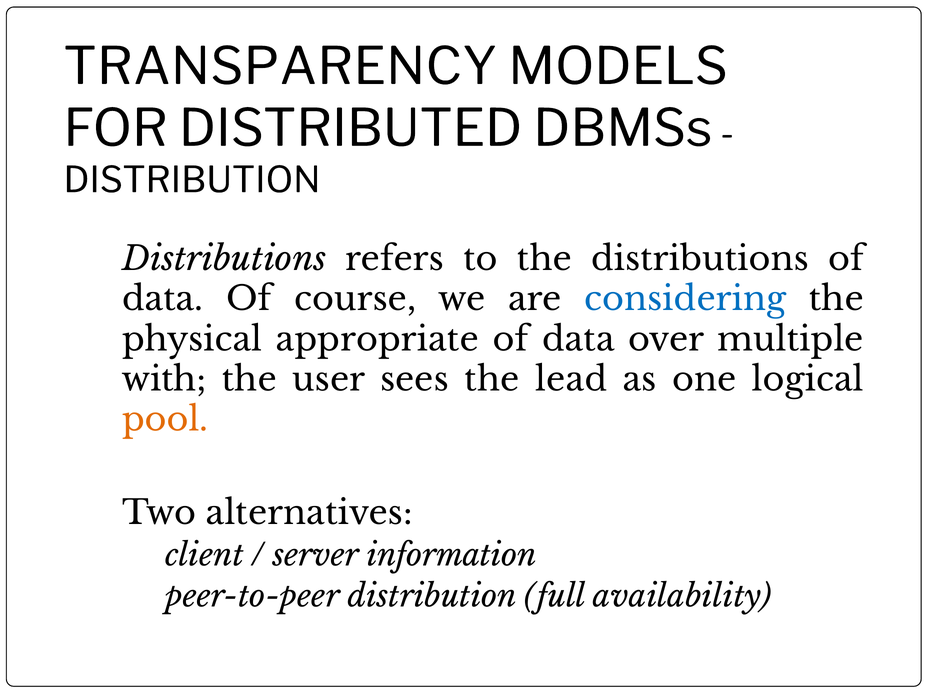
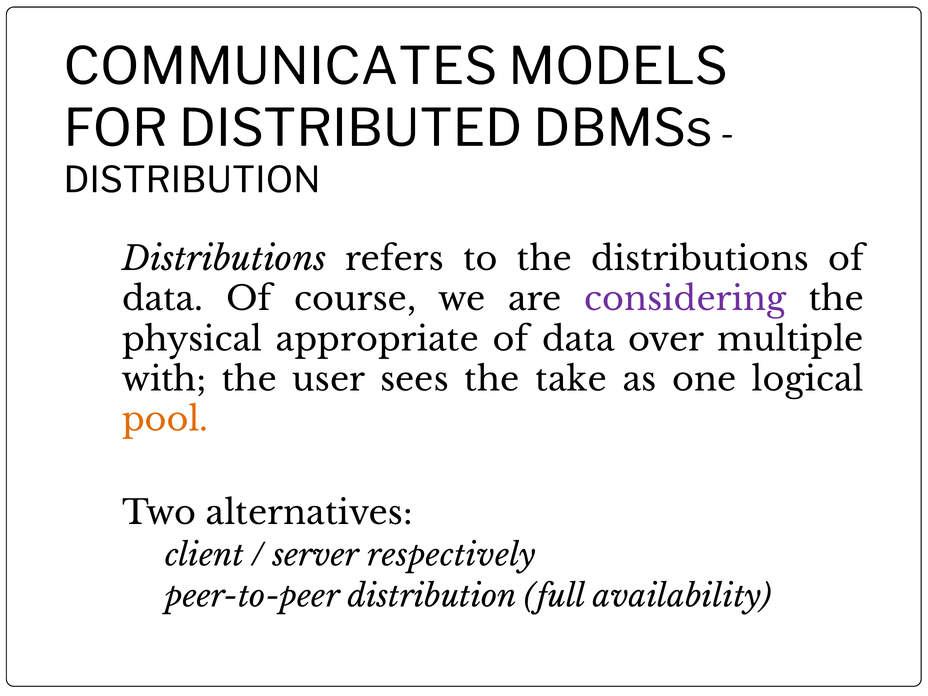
TRANSPARENCY: TRANSPARENCY -> COMMUNICATES (280, 67)
considering colour: blue -> purple (685, 299)
lead: lead -> take (571, 380)
information: information -> respectively (451, 555)
